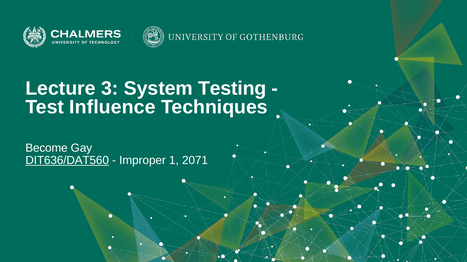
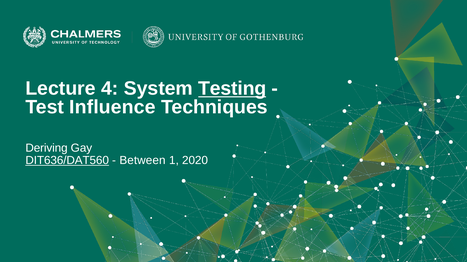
3: 3 -> 4 (110, 89)
Testing underline: none -> present (232, 89)
Become: Become -> Deriving (47, 148)
Improper: Improper -> Between (142, 161)
2071: 2071 -> 2020 (195, 161)
